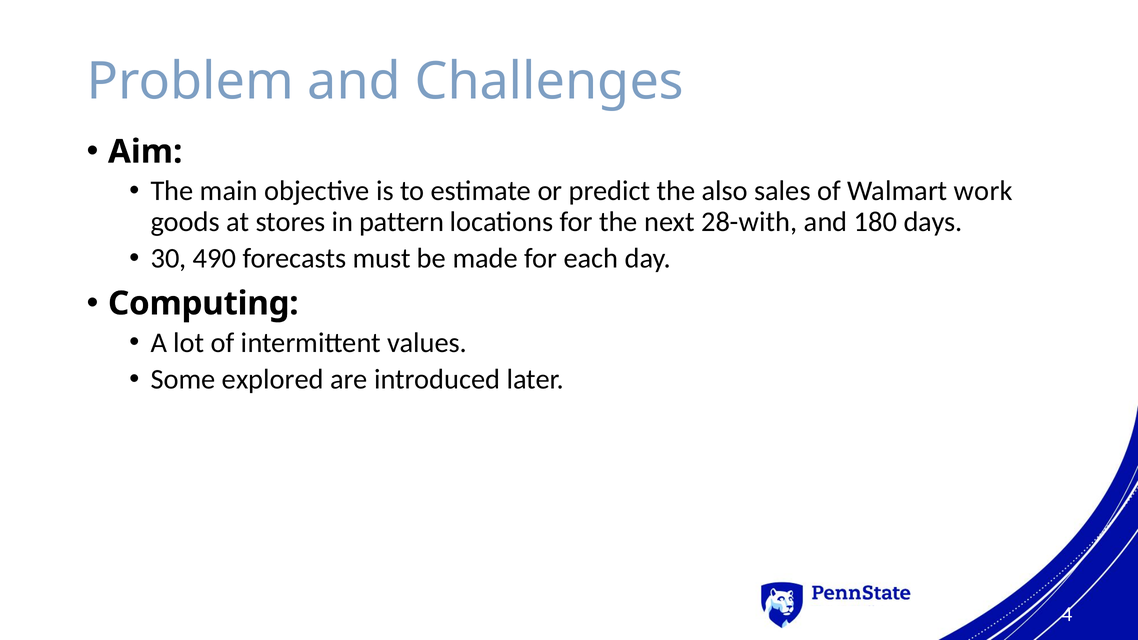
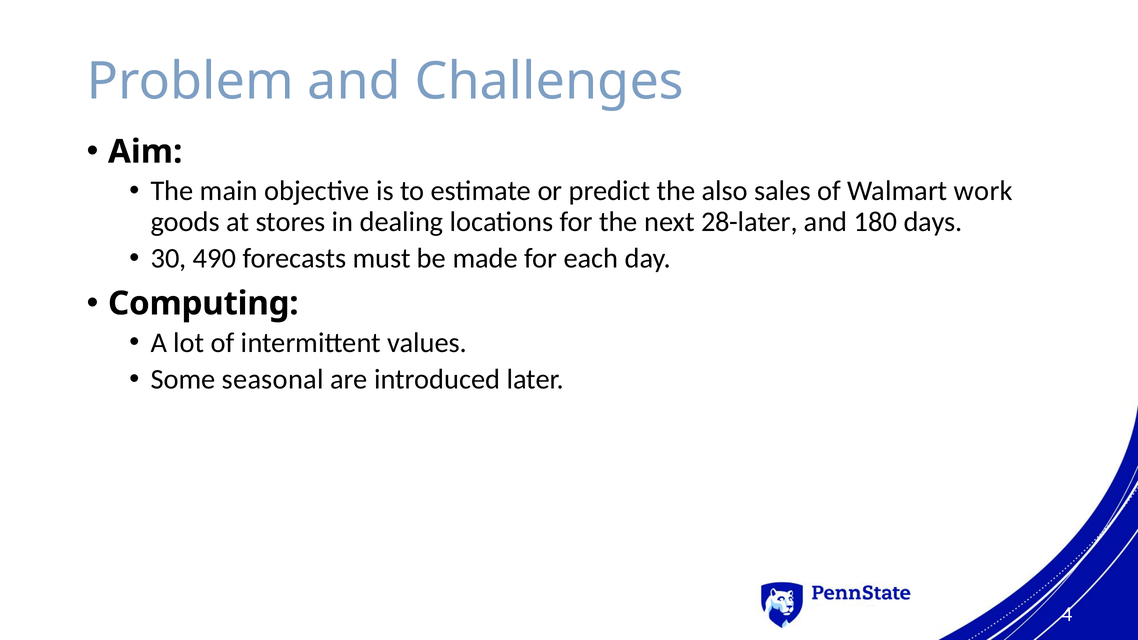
pattern: pattern -> dealing (401, 222)
28-with: 28-with -> 28-later (749, 222)
explored: explored -> seasonal (273, 379)
